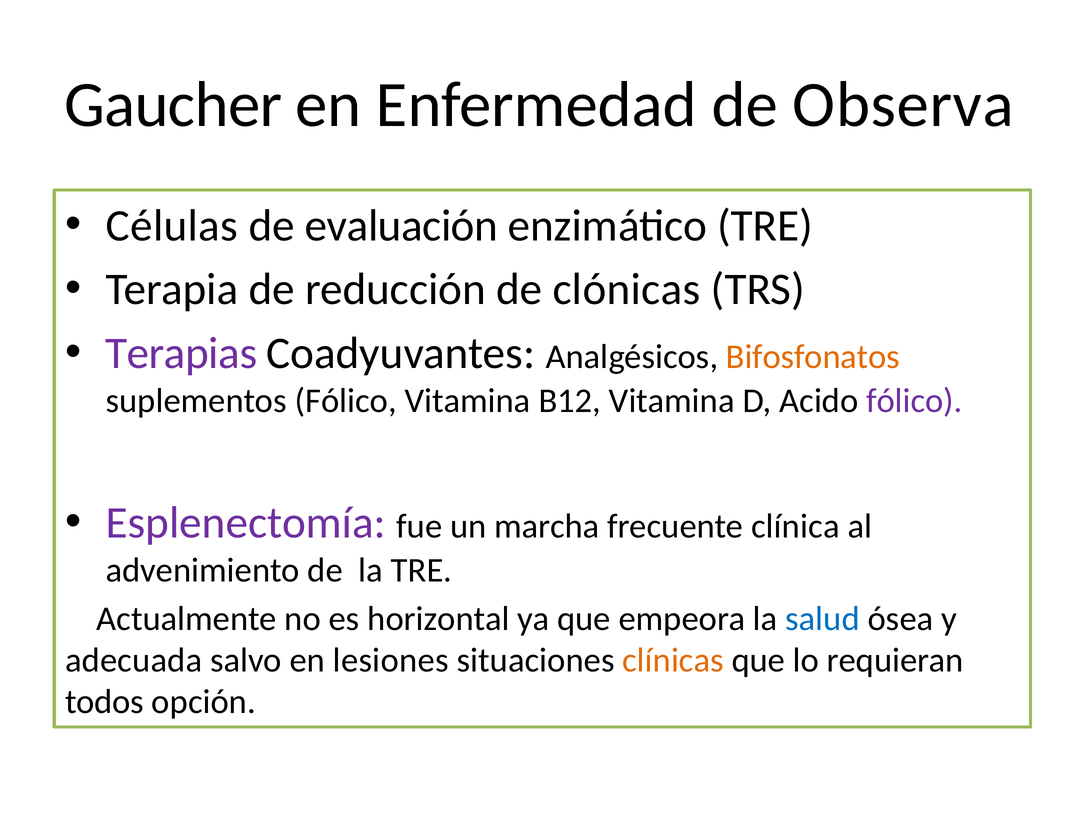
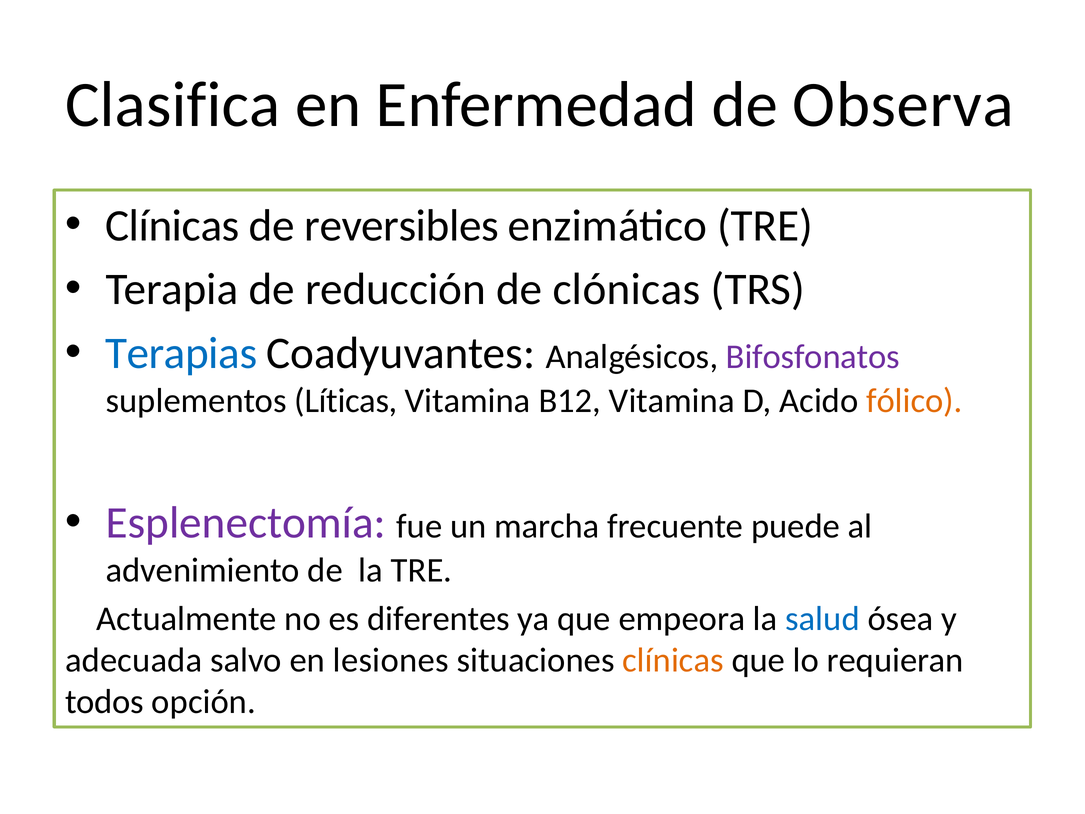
Gaucher: Gaucher -> Clasifica (173, 105)
Células: Células -> Clínicas (172, 226)
evaluación: evaluación -> reversibles (401, 226)
Terapias colour: purple -> blue (181, 353)
Bifosfonatos colour: orange -> purple (813, 357)
suplementos Fólico: Fólico -> Líticas (346, 401)
fólico colour: purple -> orange (914, 401)
clínica: clínica -> puede (795, 526)
horizontal: horizontal -> diferentes (439, 619)
